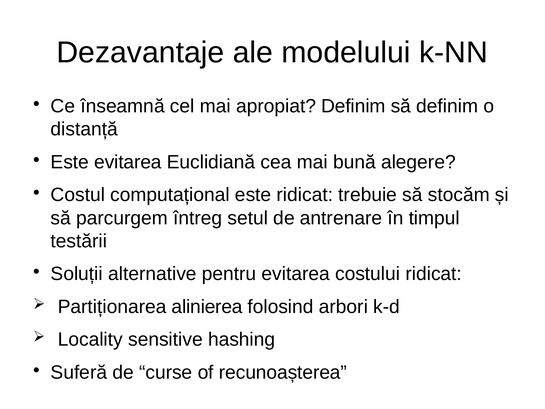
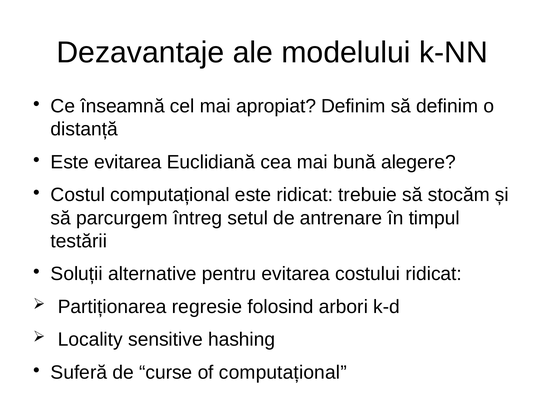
alinierea: alinierea -> regresie (207, 307)
of recunoașterea: recunoașterea -> computațional (283, 372)
